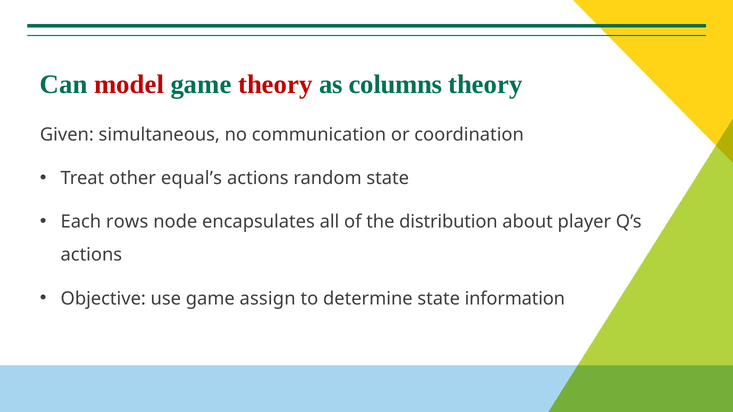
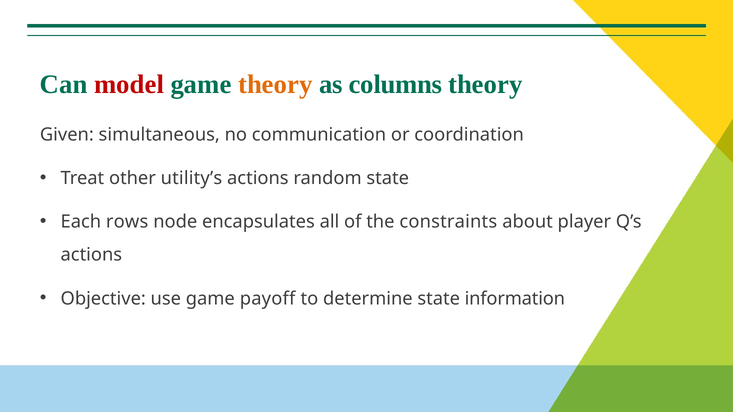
theory colour: red -> orange (275, 85)
equal’s: equal’s -> utility’s (191, 178)
distribution: distribution -> constraints (448, 222)
assign: assign -> payoff (268, 299)
